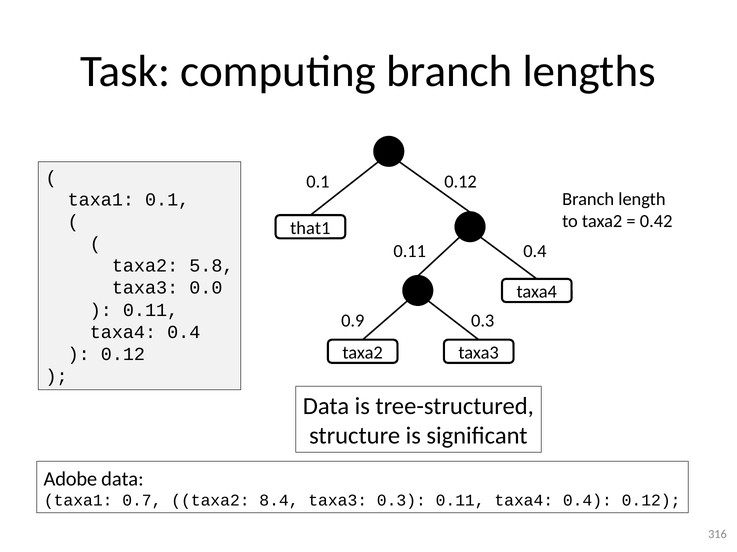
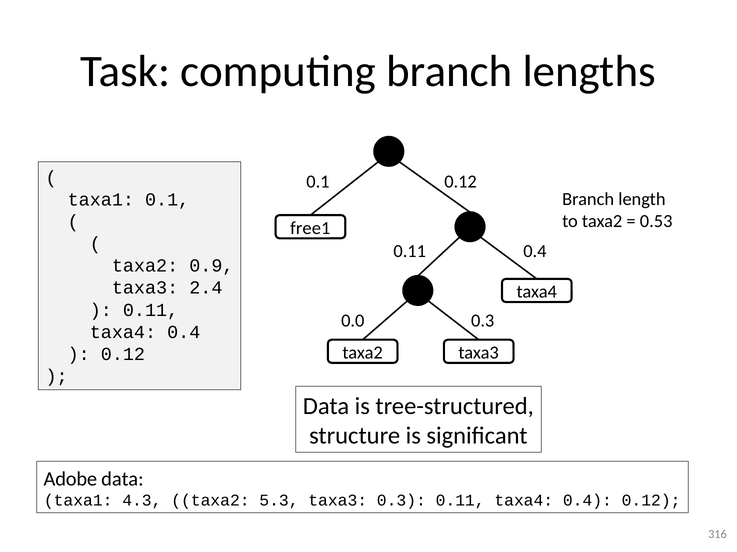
0.42: 0.42 -> 0.53 (656, 222)
that1: that1 -> free1 (310, 228)
5.8: 5.8 -> 0.9 (211, 266)
0.0: 0.0 -> 2.4 (206, 288)
0.9: 0.9 -> 0.0 (353, 321)
0.7: 0.7 -> 4.3 (142, 501)
8.4: 8.4 -> 5.3 (279, 501)
